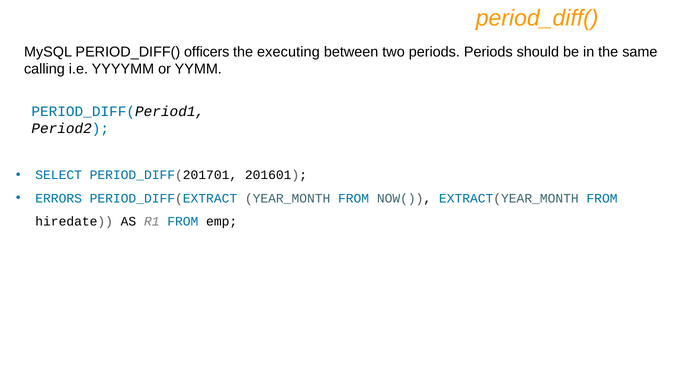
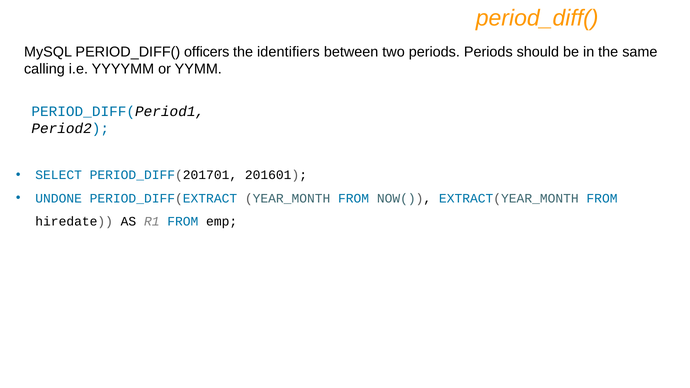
executing: executing -> identifiers (288, 52)
ERRORS: ERRORS -> UNDONE (59, 198)
